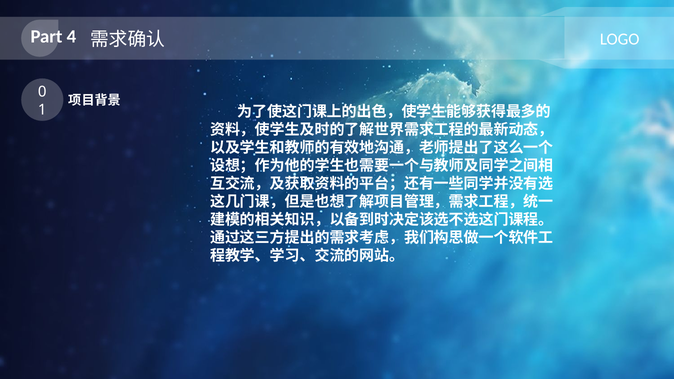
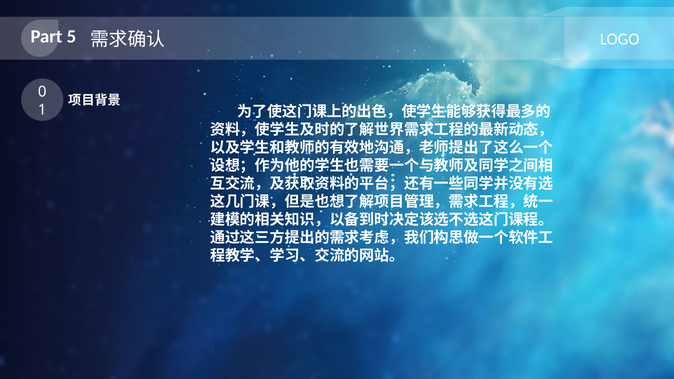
4: 4 -> 5 (71, 37)
